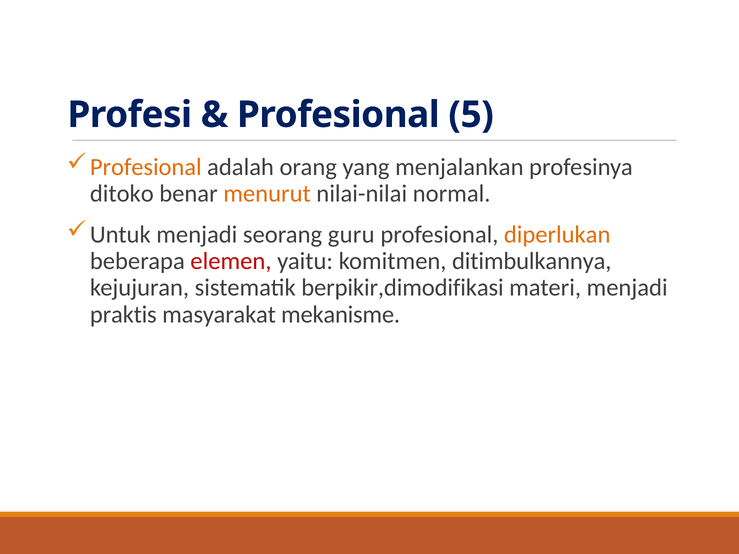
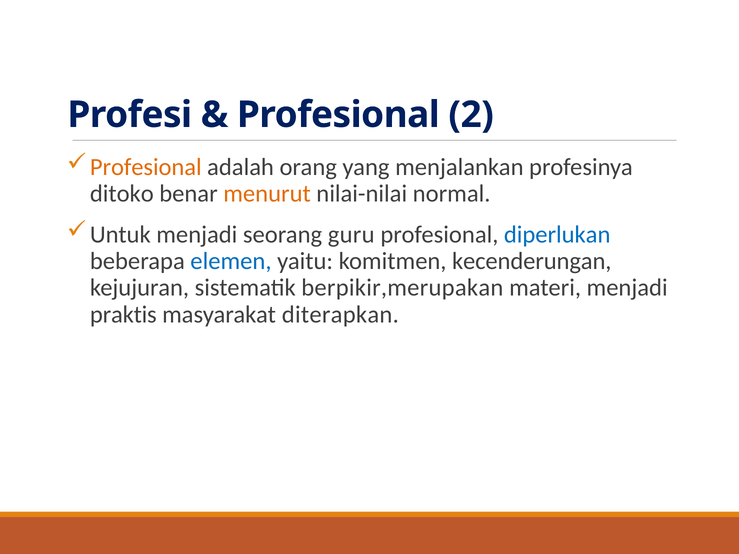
5: 5 -> 2 (471, 115)
diperlukan colour: orange -> blue (557, 235)
elemen colour: red -> blue (231, 261)
ditimbulkannya: ditimbulkannya -> kecenderungan (532, 261)
berpikir,dimodifikasi: berpikir,dimodifikasi -> berpikir,merupakan (402, 288)
mekanisme: mekanisme -> diterapkan (340, 315)
